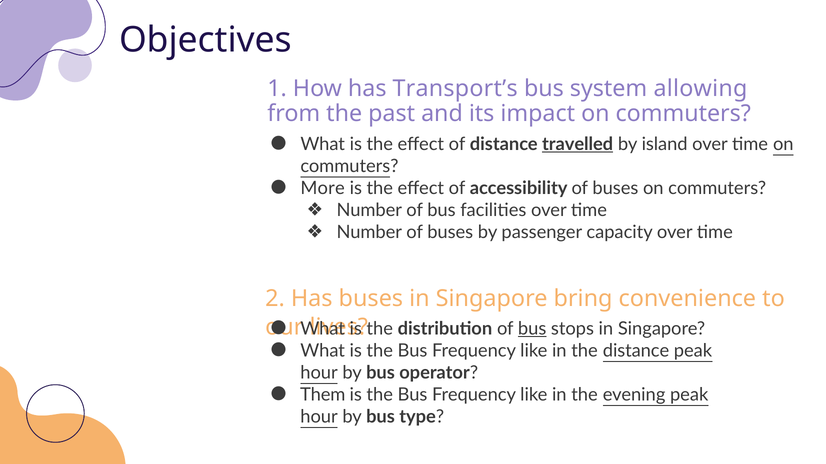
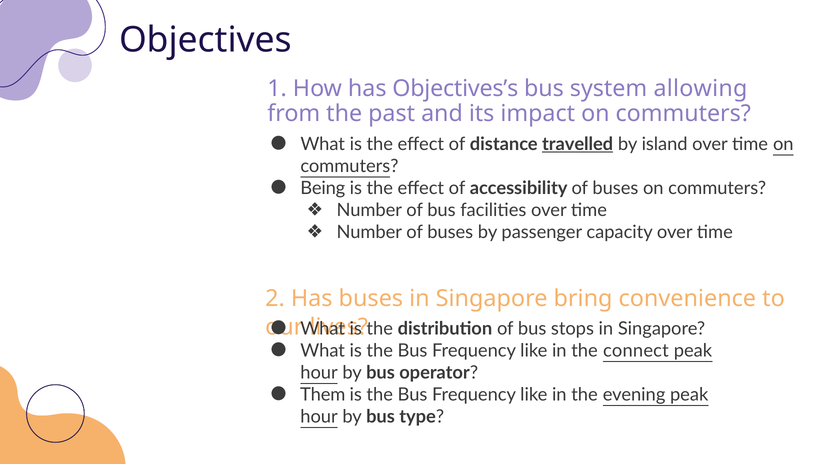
Transport’s: Transport’s -> Objectives’s (455, 89)
More: More -> Being (323, 188)
bus underline: present -> none (532, 329)
the distance: distance -> connect (636, 351)
